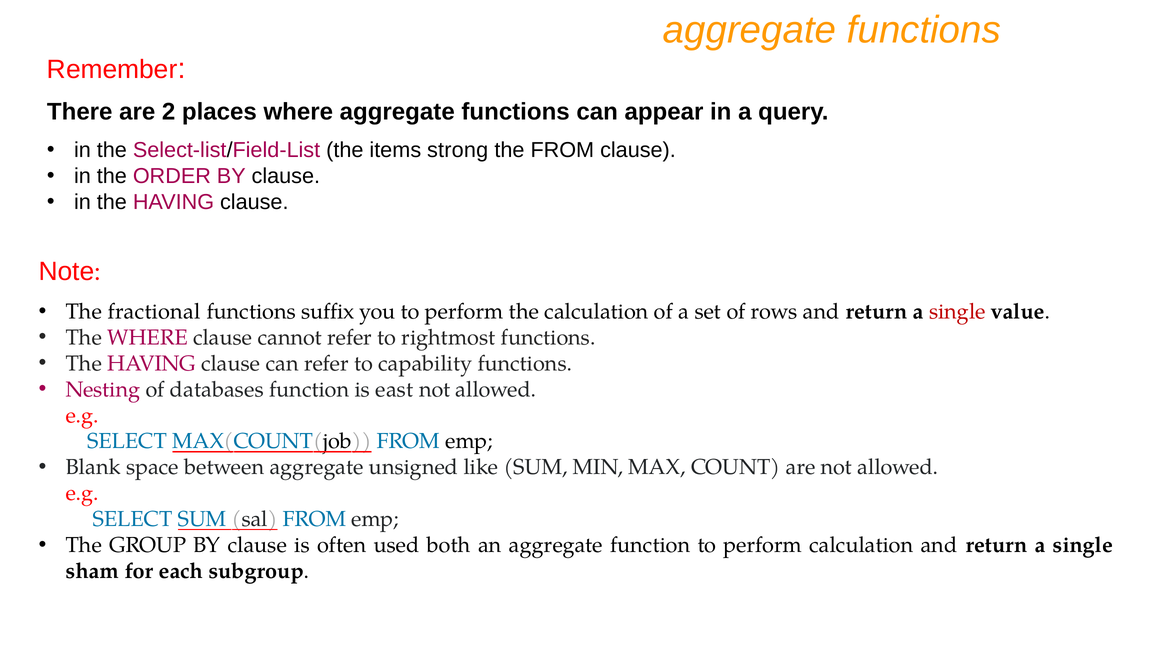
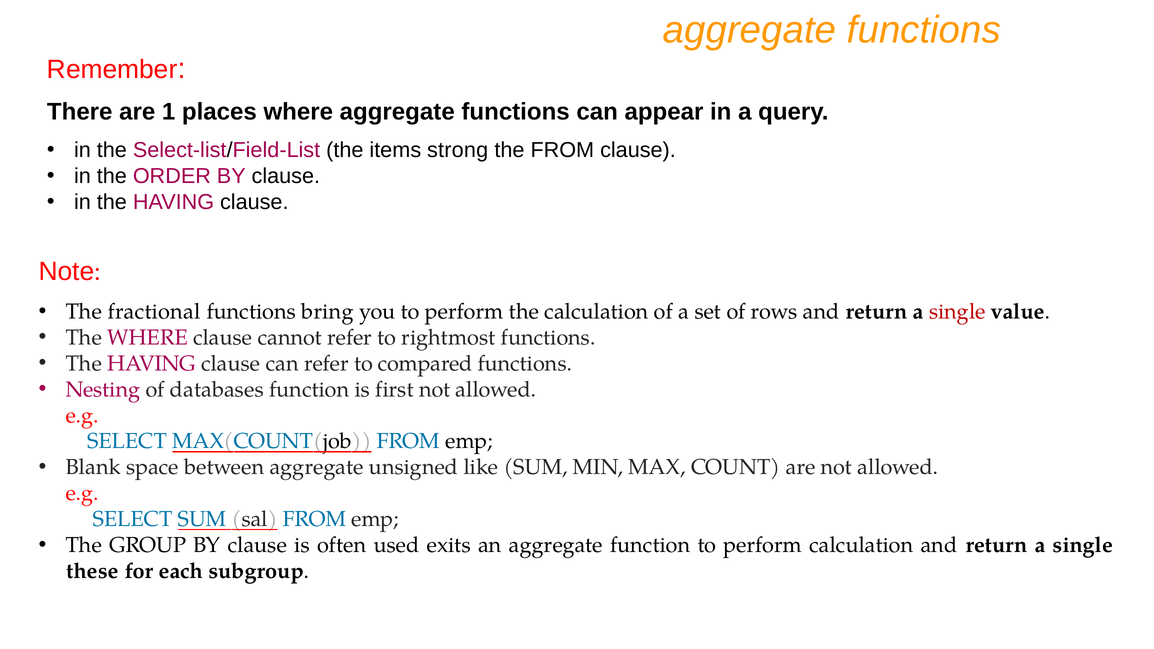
2: 2 -> 1 (169, 112)
suffix: suffix -> bring (328, 312)
capability: capability -> compared (425, 364)
east: east -> first (395, 389)
both: both -> exits (449, 545)
sham: sham -> these (92, 571)
